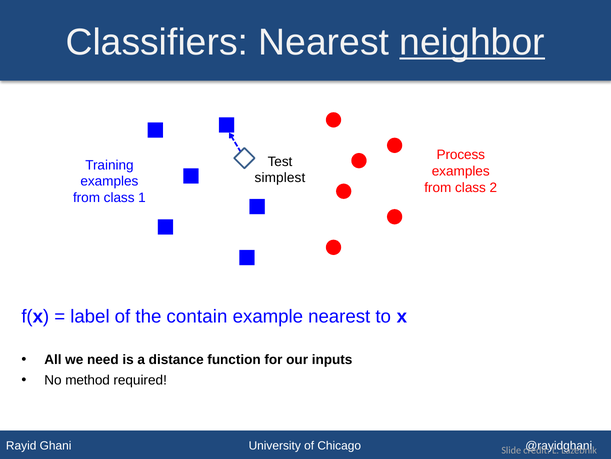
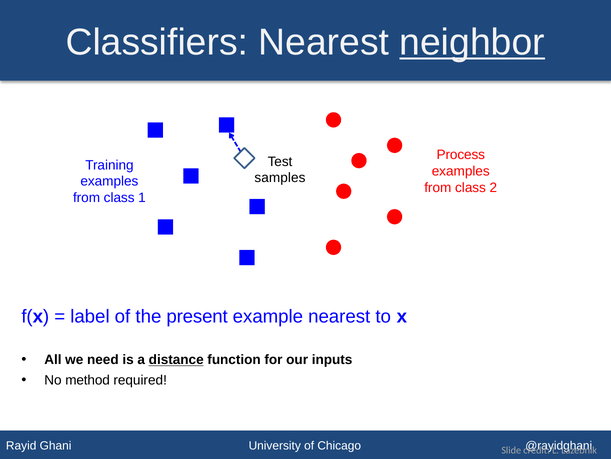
simplest: simplest -> samples (280, 178)
contain: contain -> present (197, 316)
distance underline: none -> present (176, 359)
